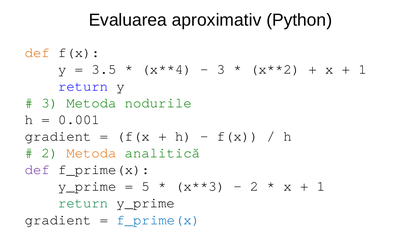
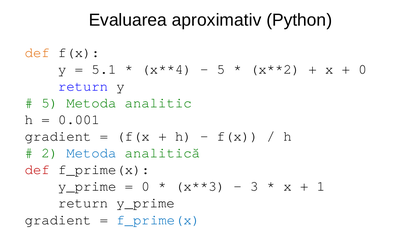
3.5: 3.5 -> 5.1 (104, 69)
3: 3 -> 5 (221, 69)
1: 1 -> 0 (363, 69)
3: 3 -> 5 (50, 103)
nodurile: nodurile -> analitic (158, 103)
Metoda colour: orange -> blue (92, 153)
def colour: purple -> red (37, 169)
5: 5 -> 0 (146, 186)
2: 2 -> 3 (254, 186)
return colour: green -> black (83, 203)
